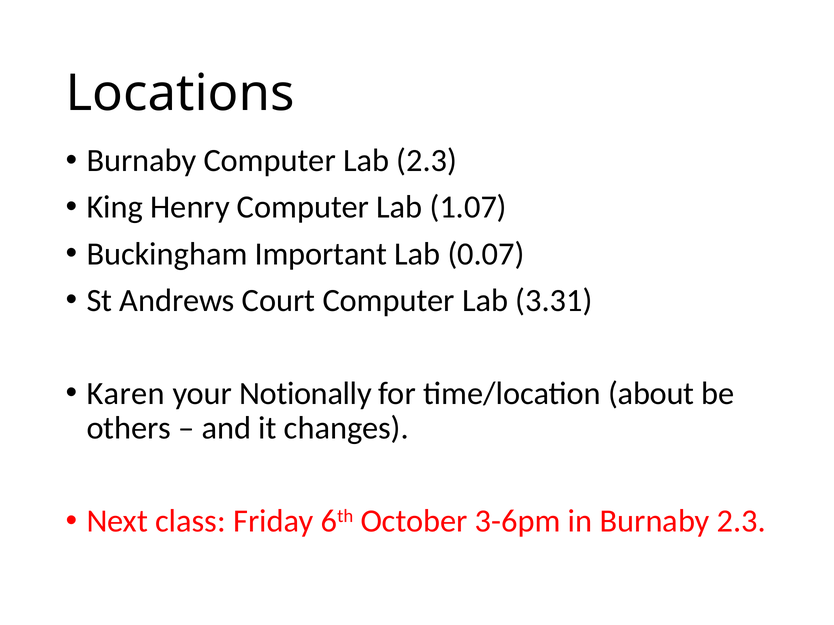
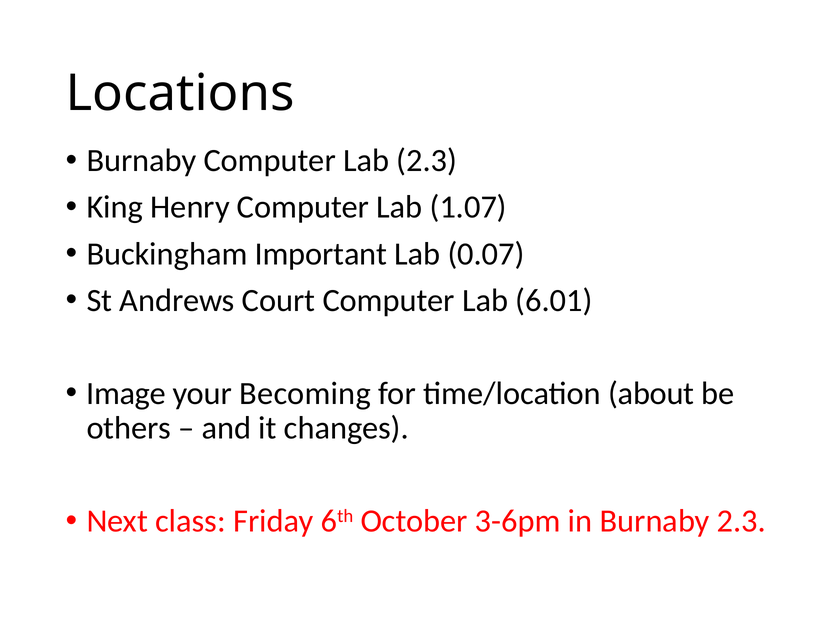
3.31: 3.31 -> 6.01 (554, 301)
Karen: Karen -> Image (126, 394)
Notionally: Notionally -> Becoming (305, 394)
